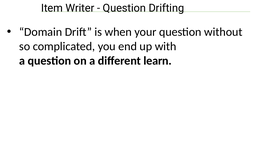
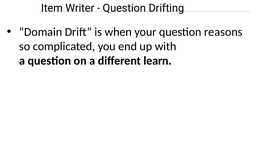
without: without -> reasons (223, 32)
